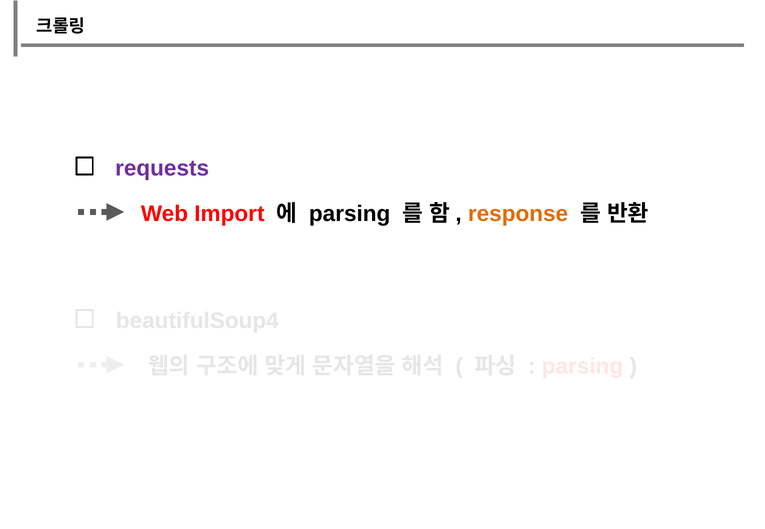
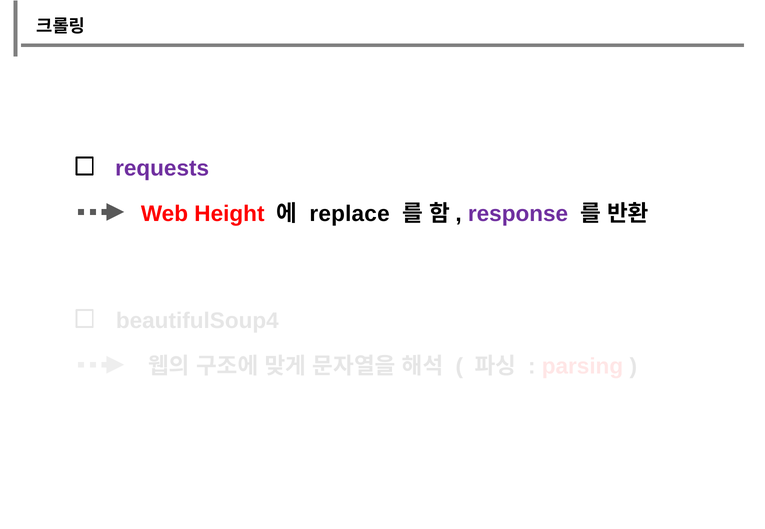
Import: Import -> Height (229, 214)
parsing: parsing -> replace (350, 214)
response colour: orange -> purple (518, 214)
